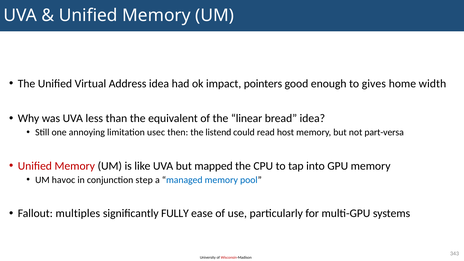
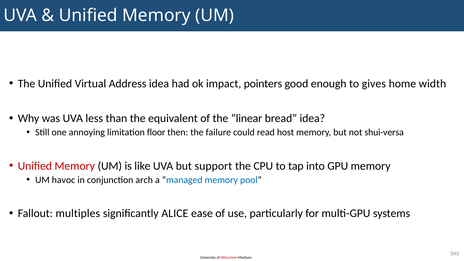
usec: usec -> floor (156, 132)
listend: listend -> failure (218, 132)
part-versa: part-versa -> shui-versa (384, 132)
mapped: mapped -> support (213, 166)
step: step -> arch (144, 180)
FULLY: FULLY -> ALICE (175, 213)
